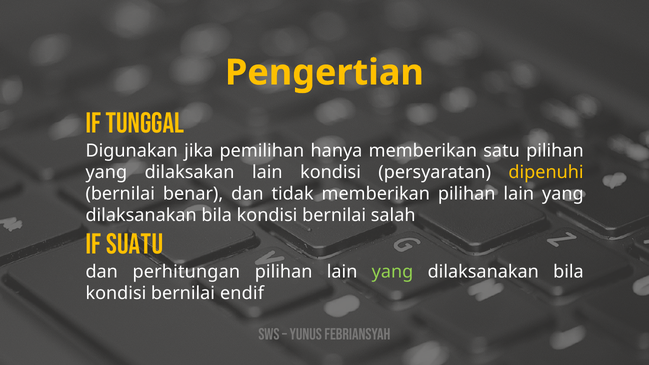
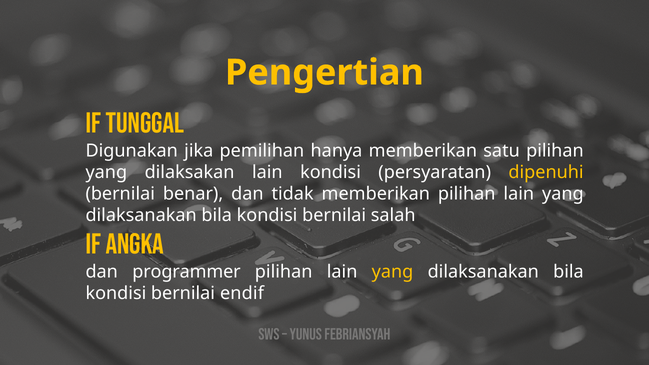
SUATU: SUATU -> ANGKA (135, 244)
perhitungan: perhitungan -> programmer (186, 272)
yang colour: light green -> yellow (392, 272)
